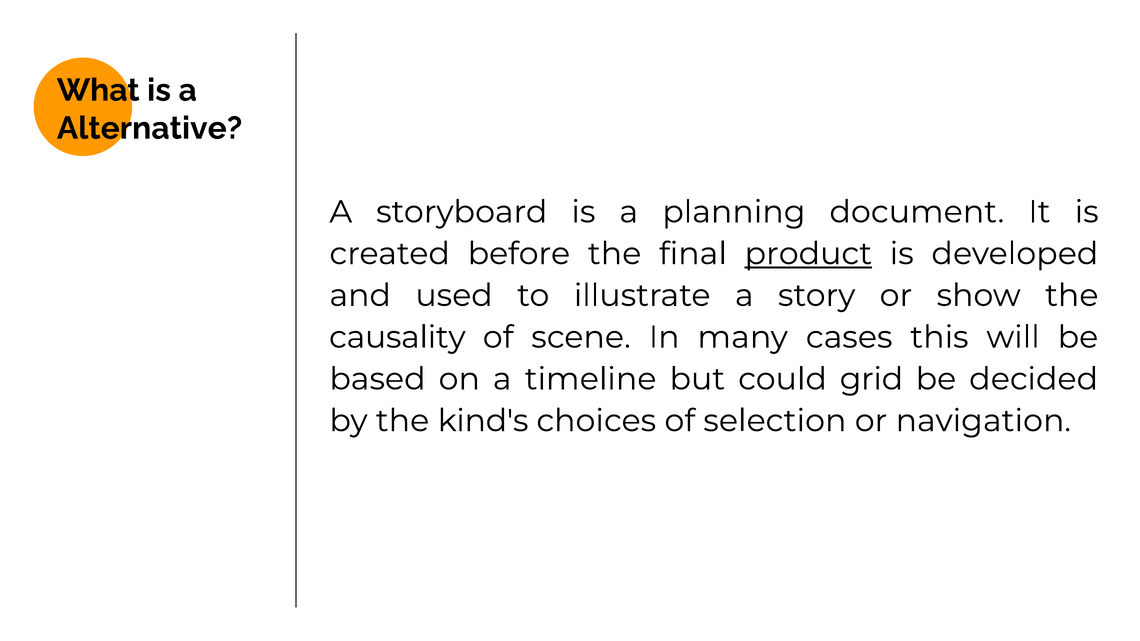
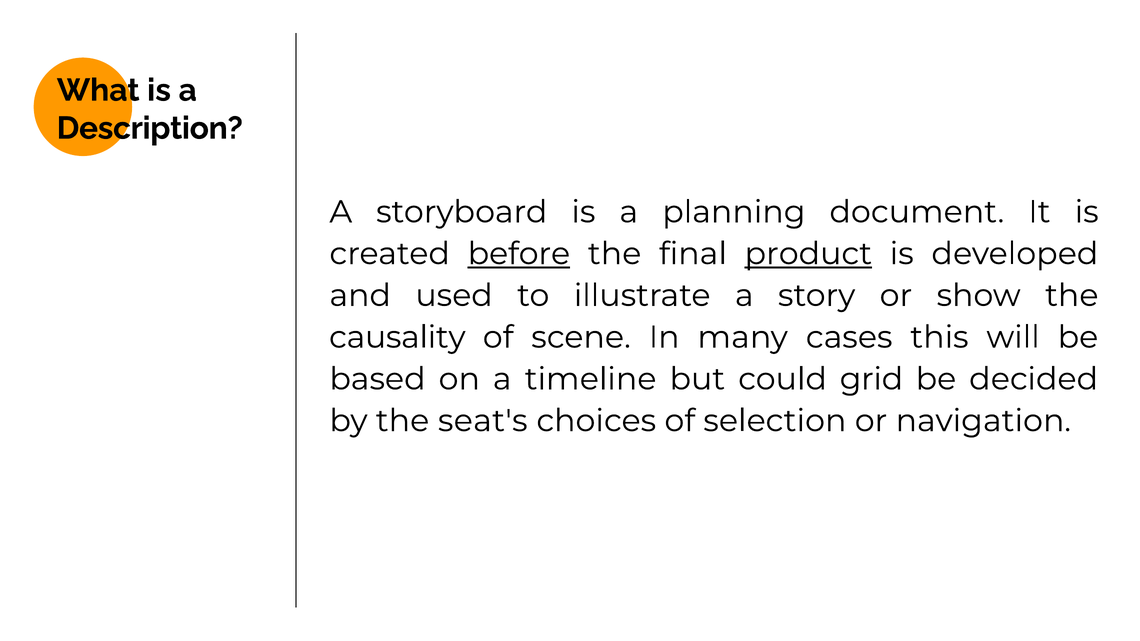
Alternative: Alternative -> Description (150, 128)
before underline: none -> present (519, 254)
kind's: kind's -> seat's (483, 421)
